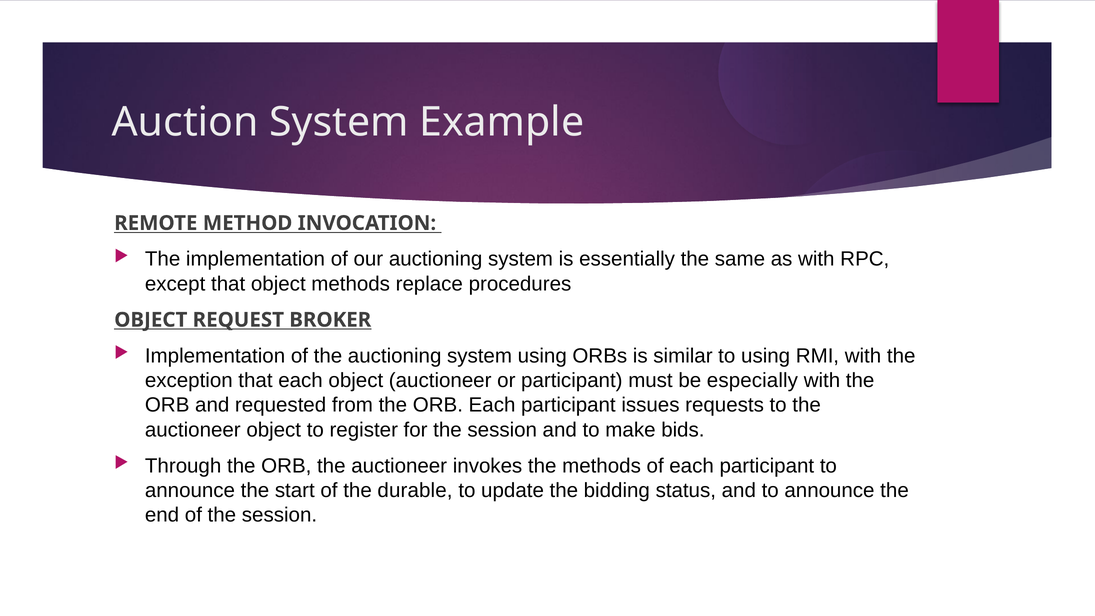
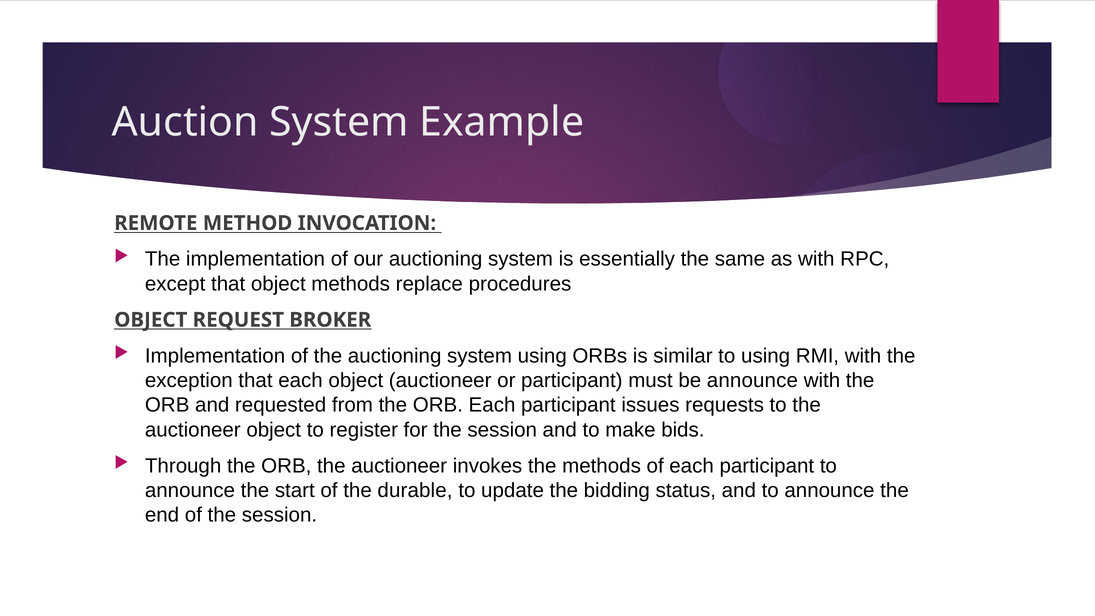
be especially: especially -> announce (752, 381)
